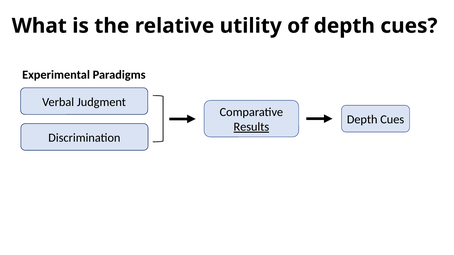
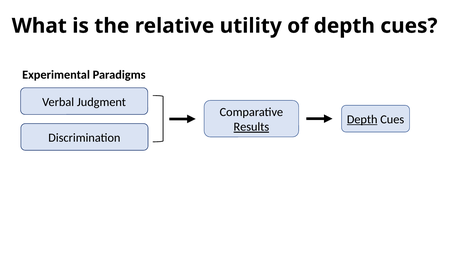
Depth underline: none -> present (362, 120)
